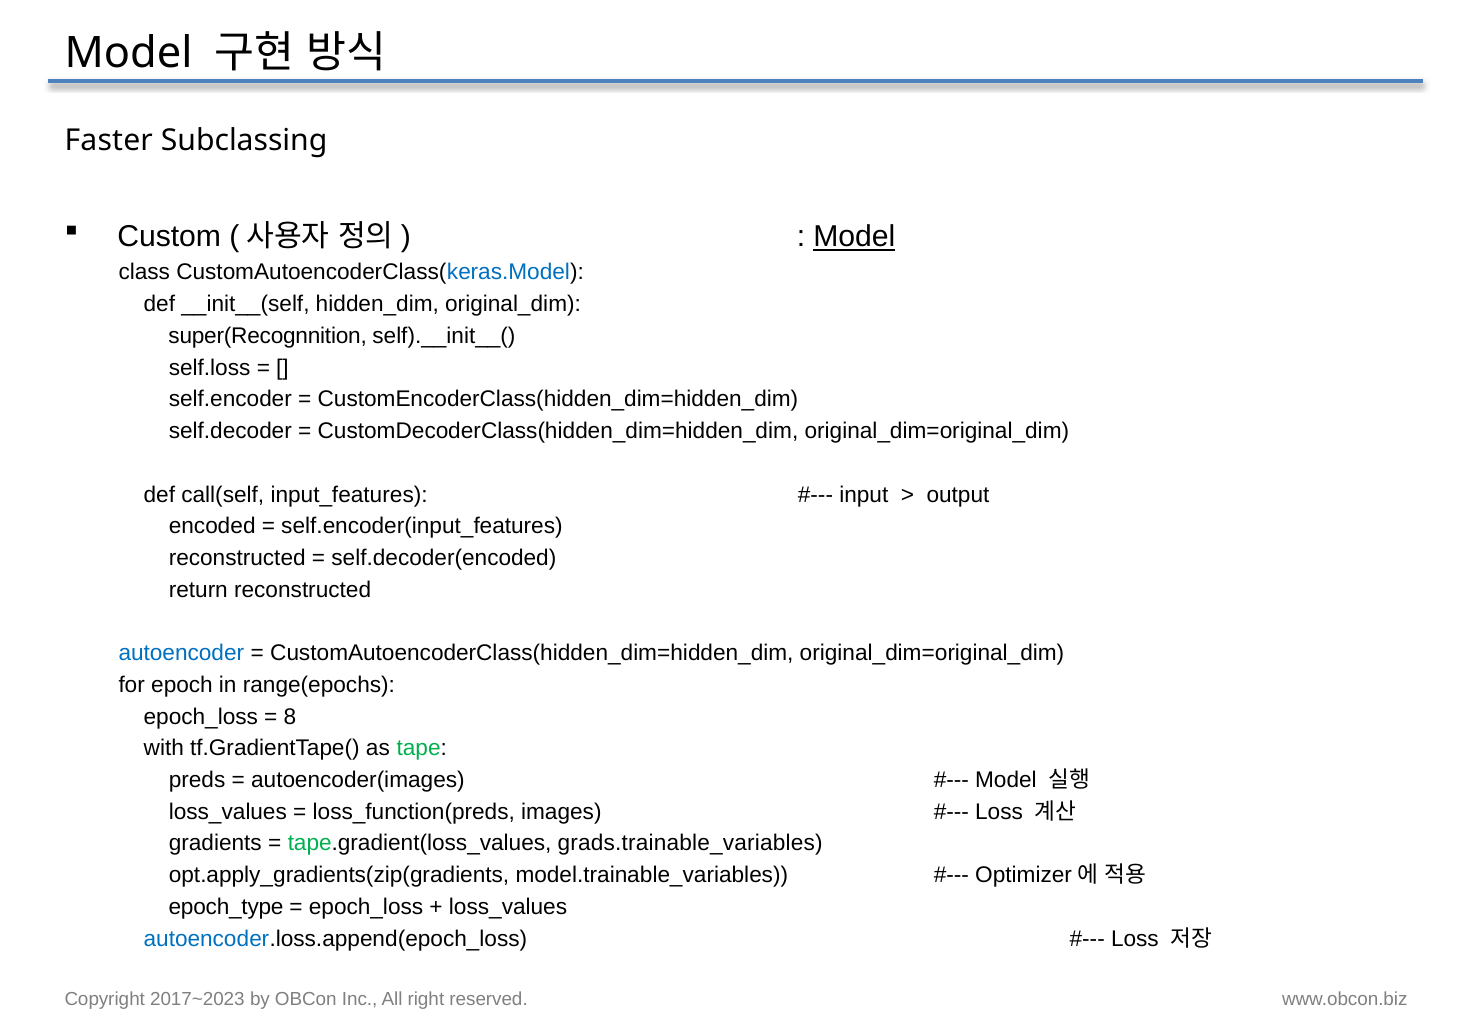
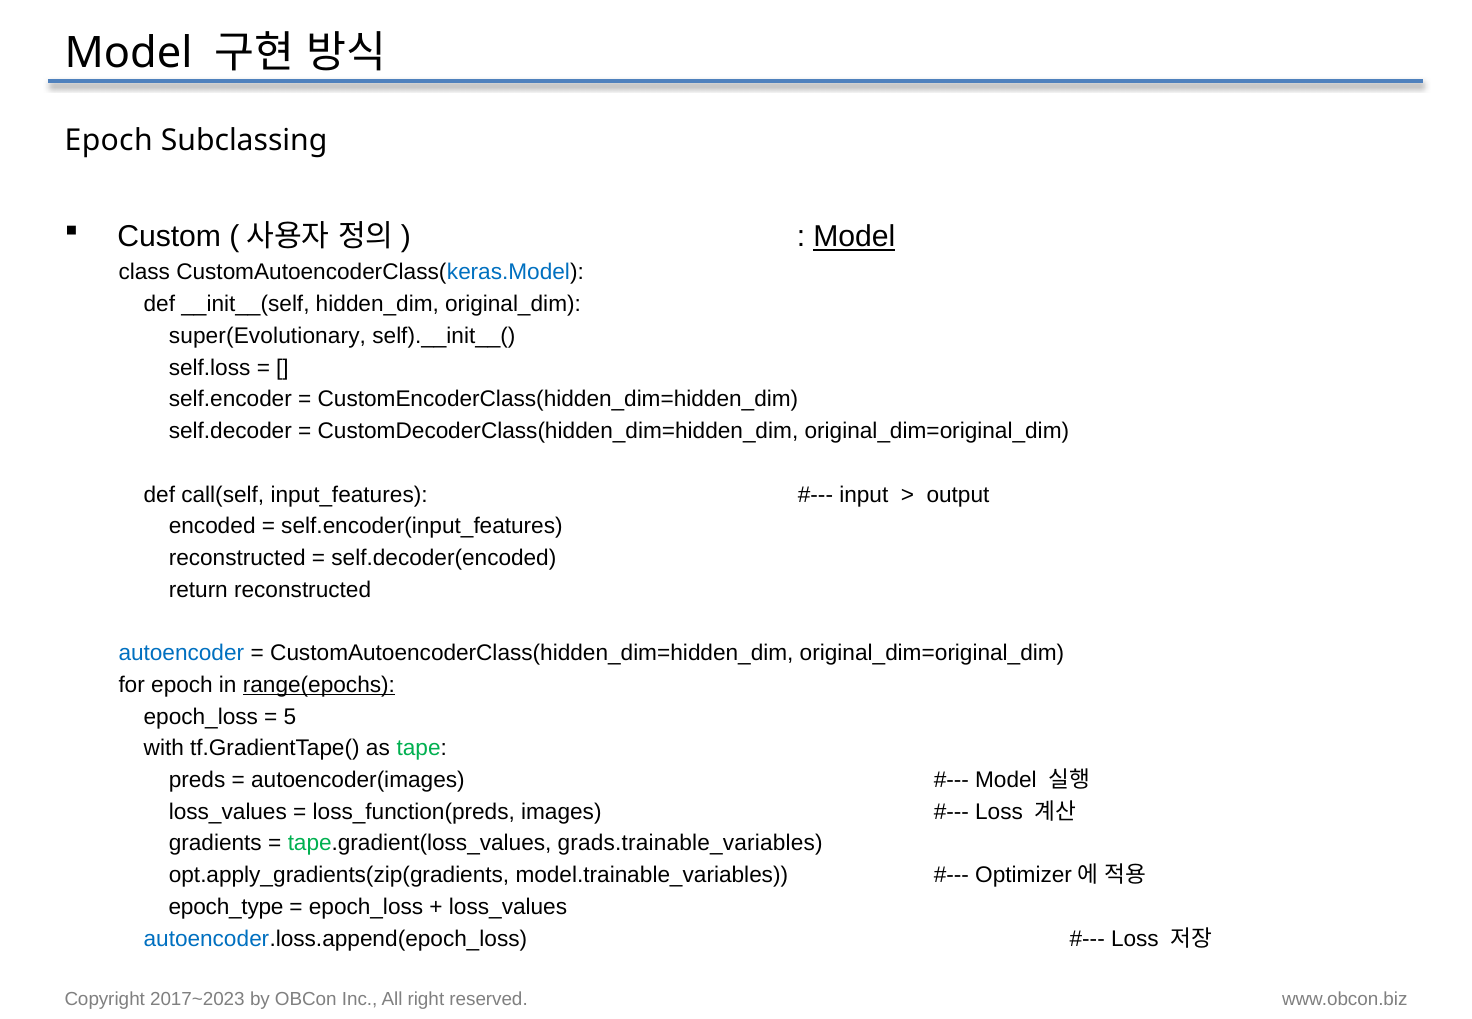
Faster: Faster -> Epoch (109, 141)
super(Recognnition: super(Recognnition -> super(Evolutionary (267, 336)
range(epochs underline: none -> present (319, 685)
8: 8 -> 5 (290, 717)
